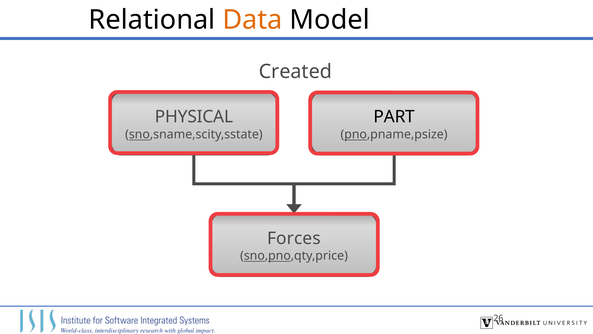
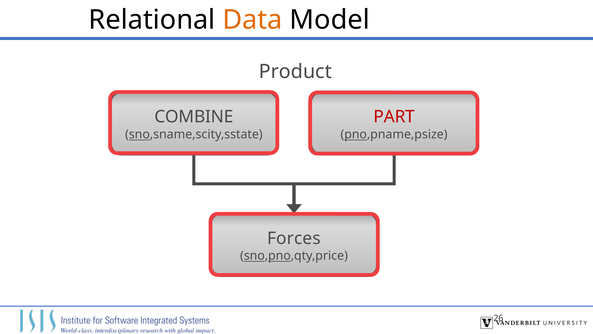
Created: Created -> Product (295, 71)
PHYSICAL: PHYSICAL -> COMBINE (194, 117)
PART colour: black -> red (394, 117)
